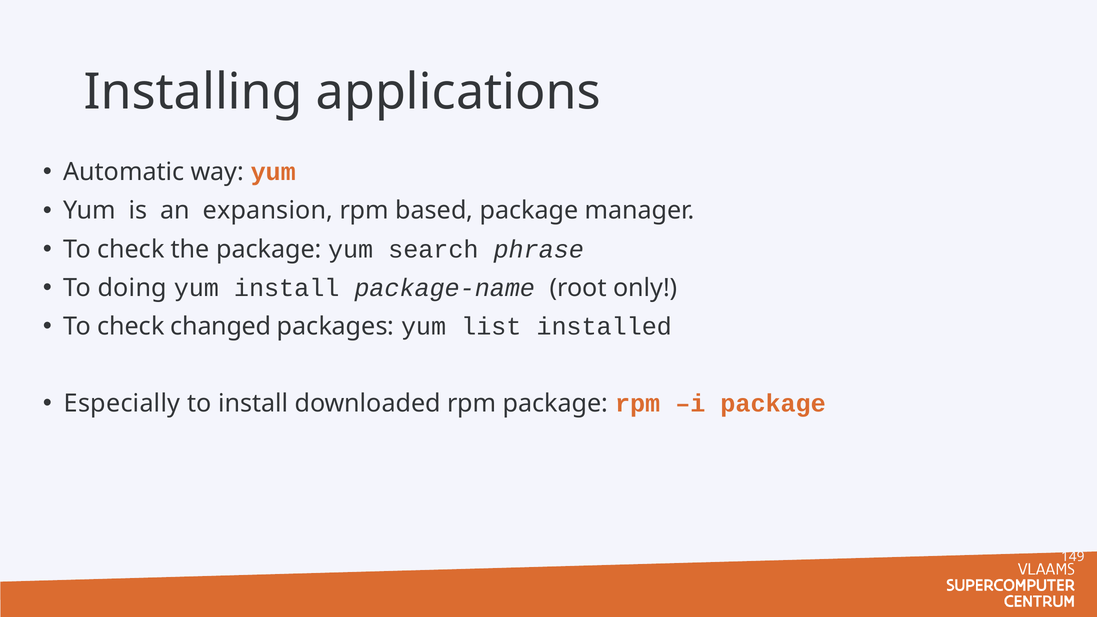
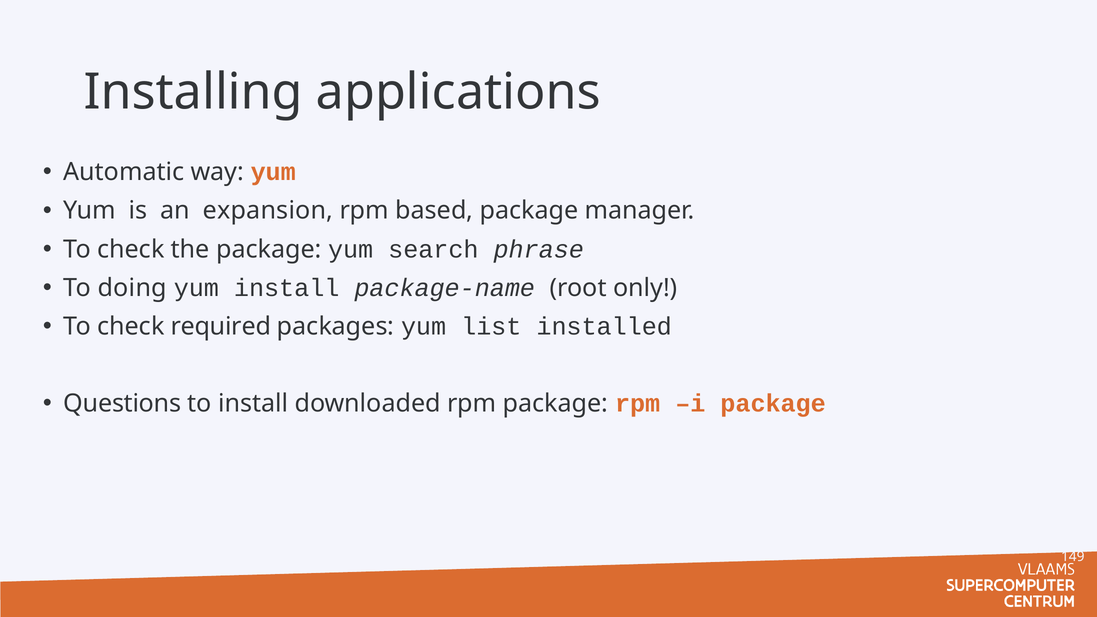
changed: changed -> required (221, 326)
Especially: Especially -> Questions (122, 404)
